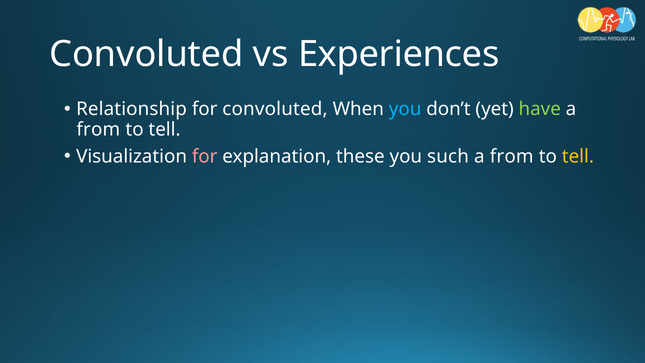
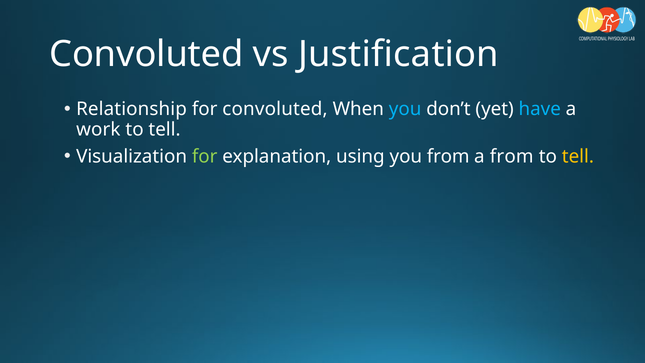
Experiences: Experiences -> Justification (399, 54)
have colour: light green -> light blue (540, 109)
from: from -> work (98, 129)
for colour: pink -> light green (205, 156)
these: these -> using (360, 156)
you such: such -> from (448, 156)
